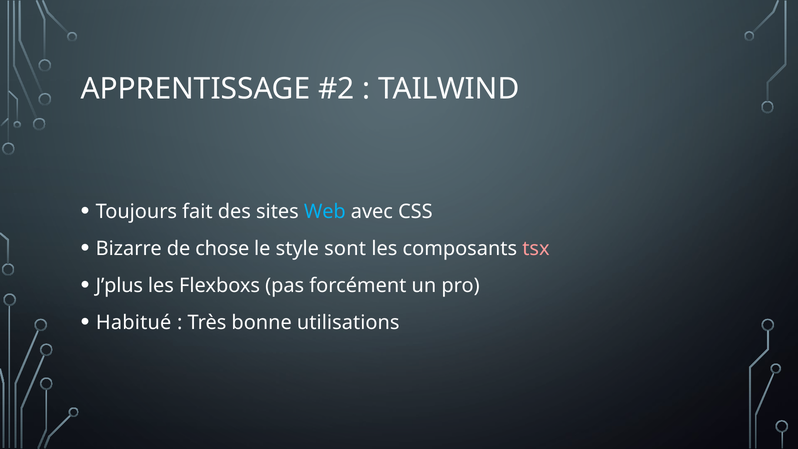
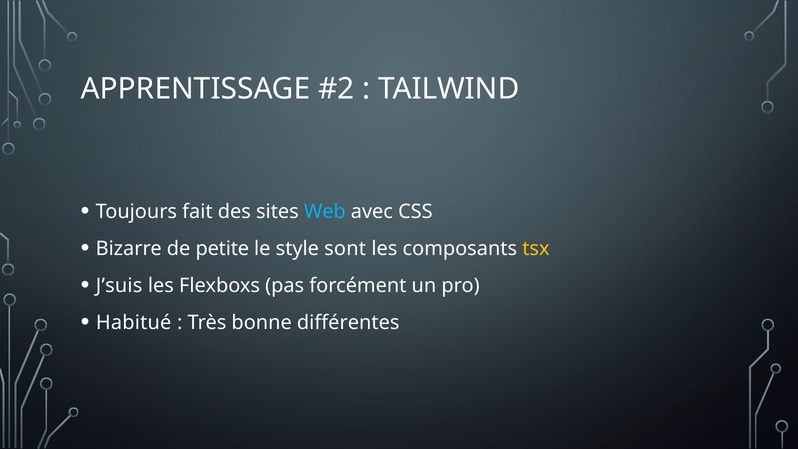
chose: chose -> petite (222, 248)
tsx colour: pink -> yellow (536, 248)
J’plus: J’plus -> J’suis (119, 285)
utilisations: utilisations -> différentes (348, 322)
